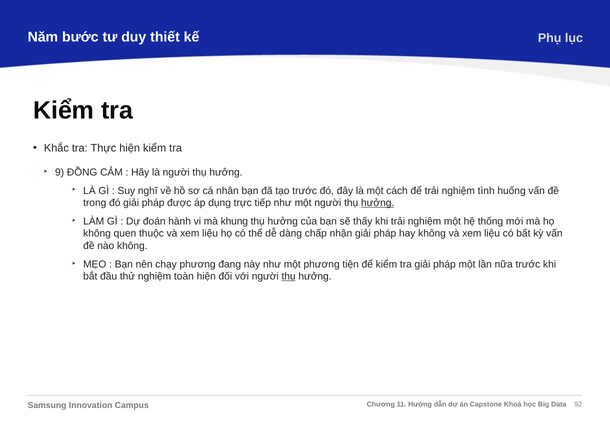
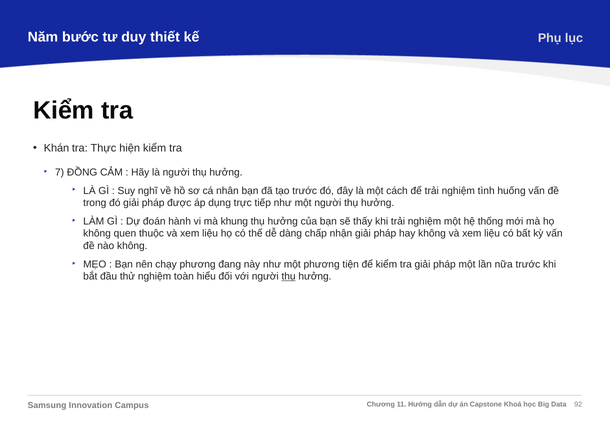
Khắc: Khắc -> Khán (56, 148)
9: 9 -> 7 (60, 172)
hưởng underline: present -> none (378, 203)
toàn hiện: hiện -> hiểu (206, 277)
